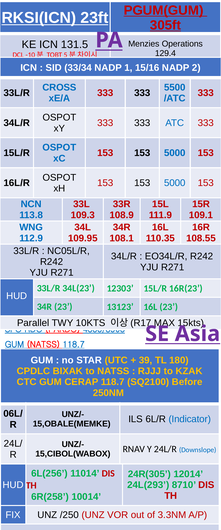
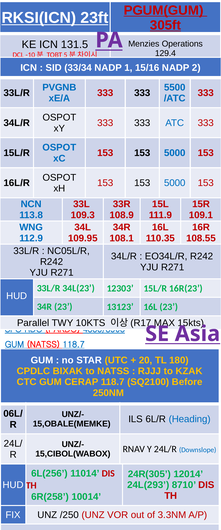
CROSS: CROSS -> PVGNB (59, 87)
39: 39 -> 20 (146, 359)
Indicator: Indicator -> Heading (190, 418)
